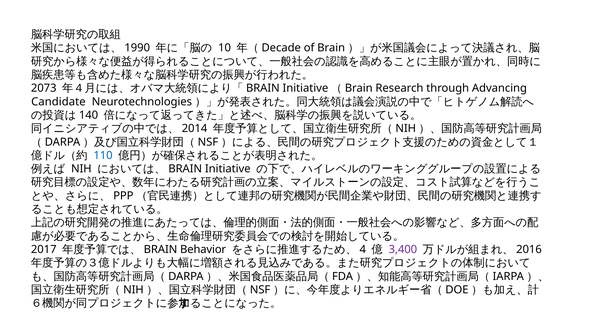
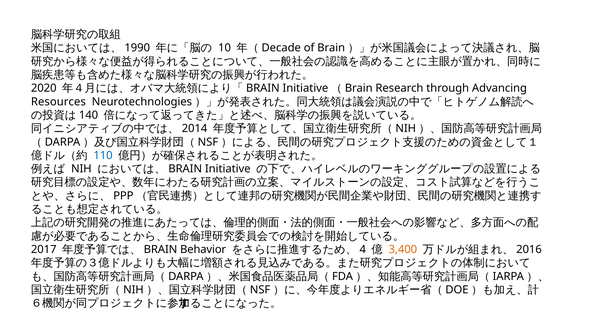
2073: 2073 -> 2020 (44, 88)
Candidate: Candidate -> Resources (58, 102)
3,400 colour: purple -> orange (403, 249)
